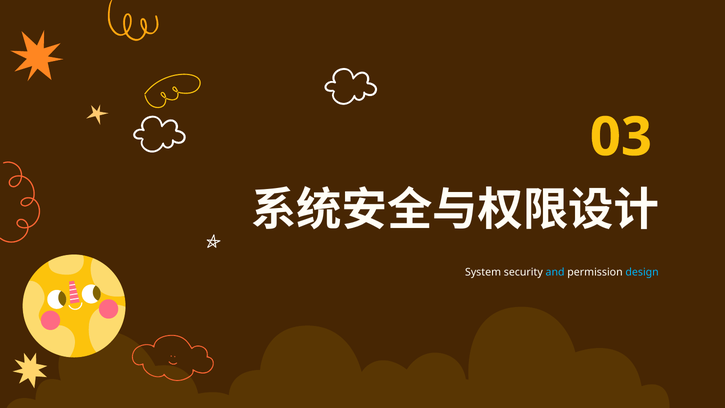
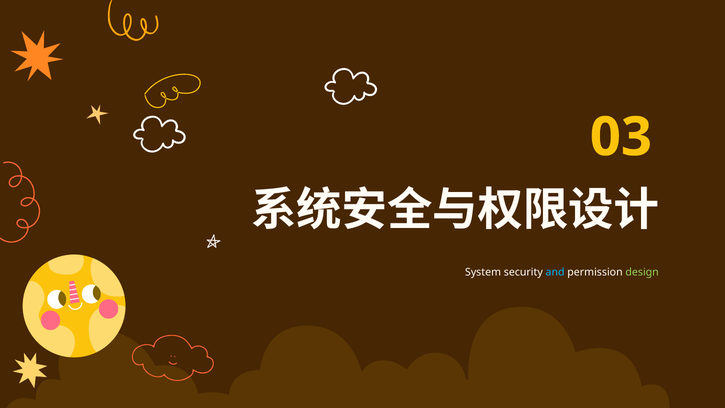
design colour: light blue -> light green (642, 272)
